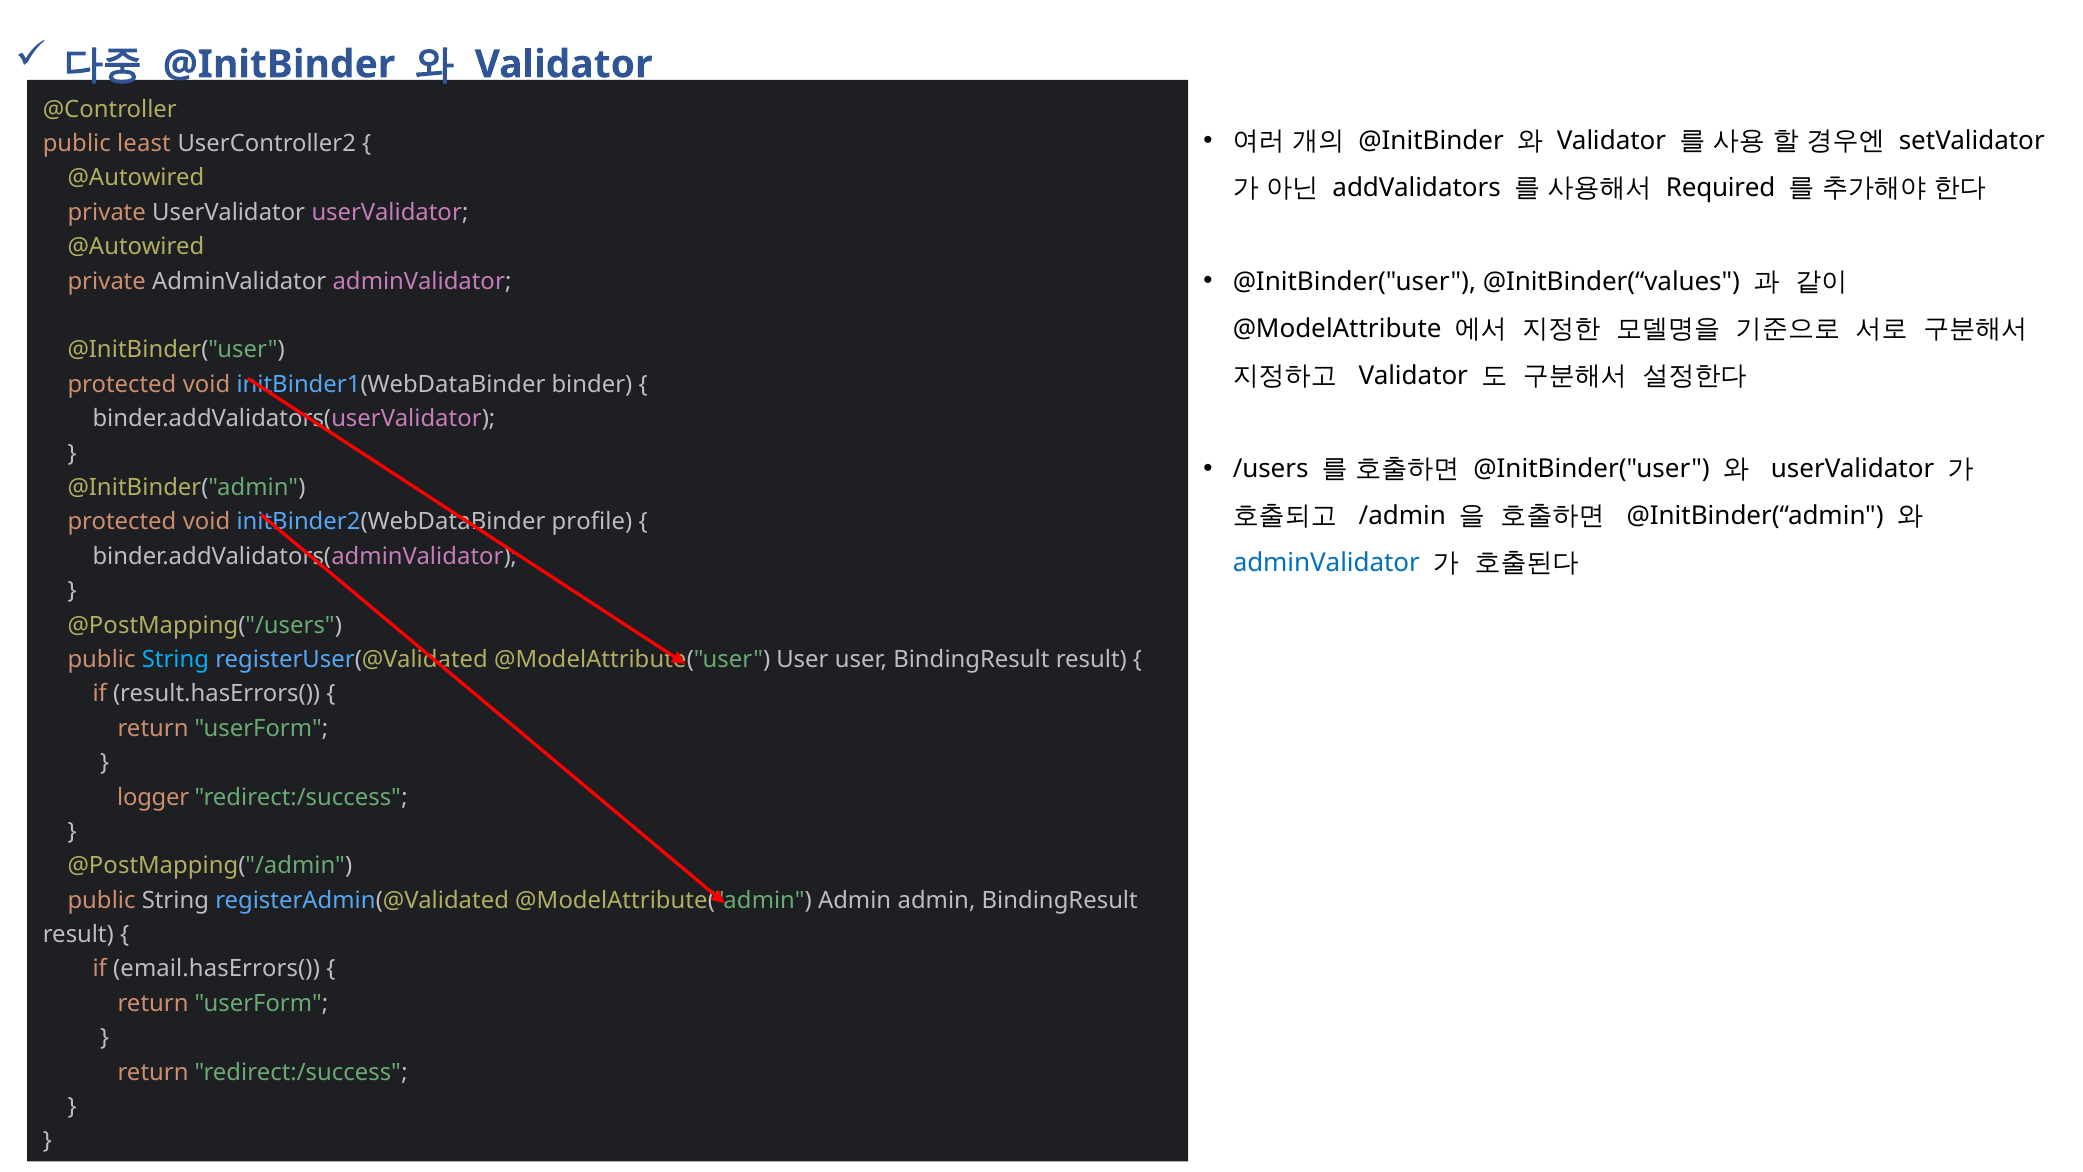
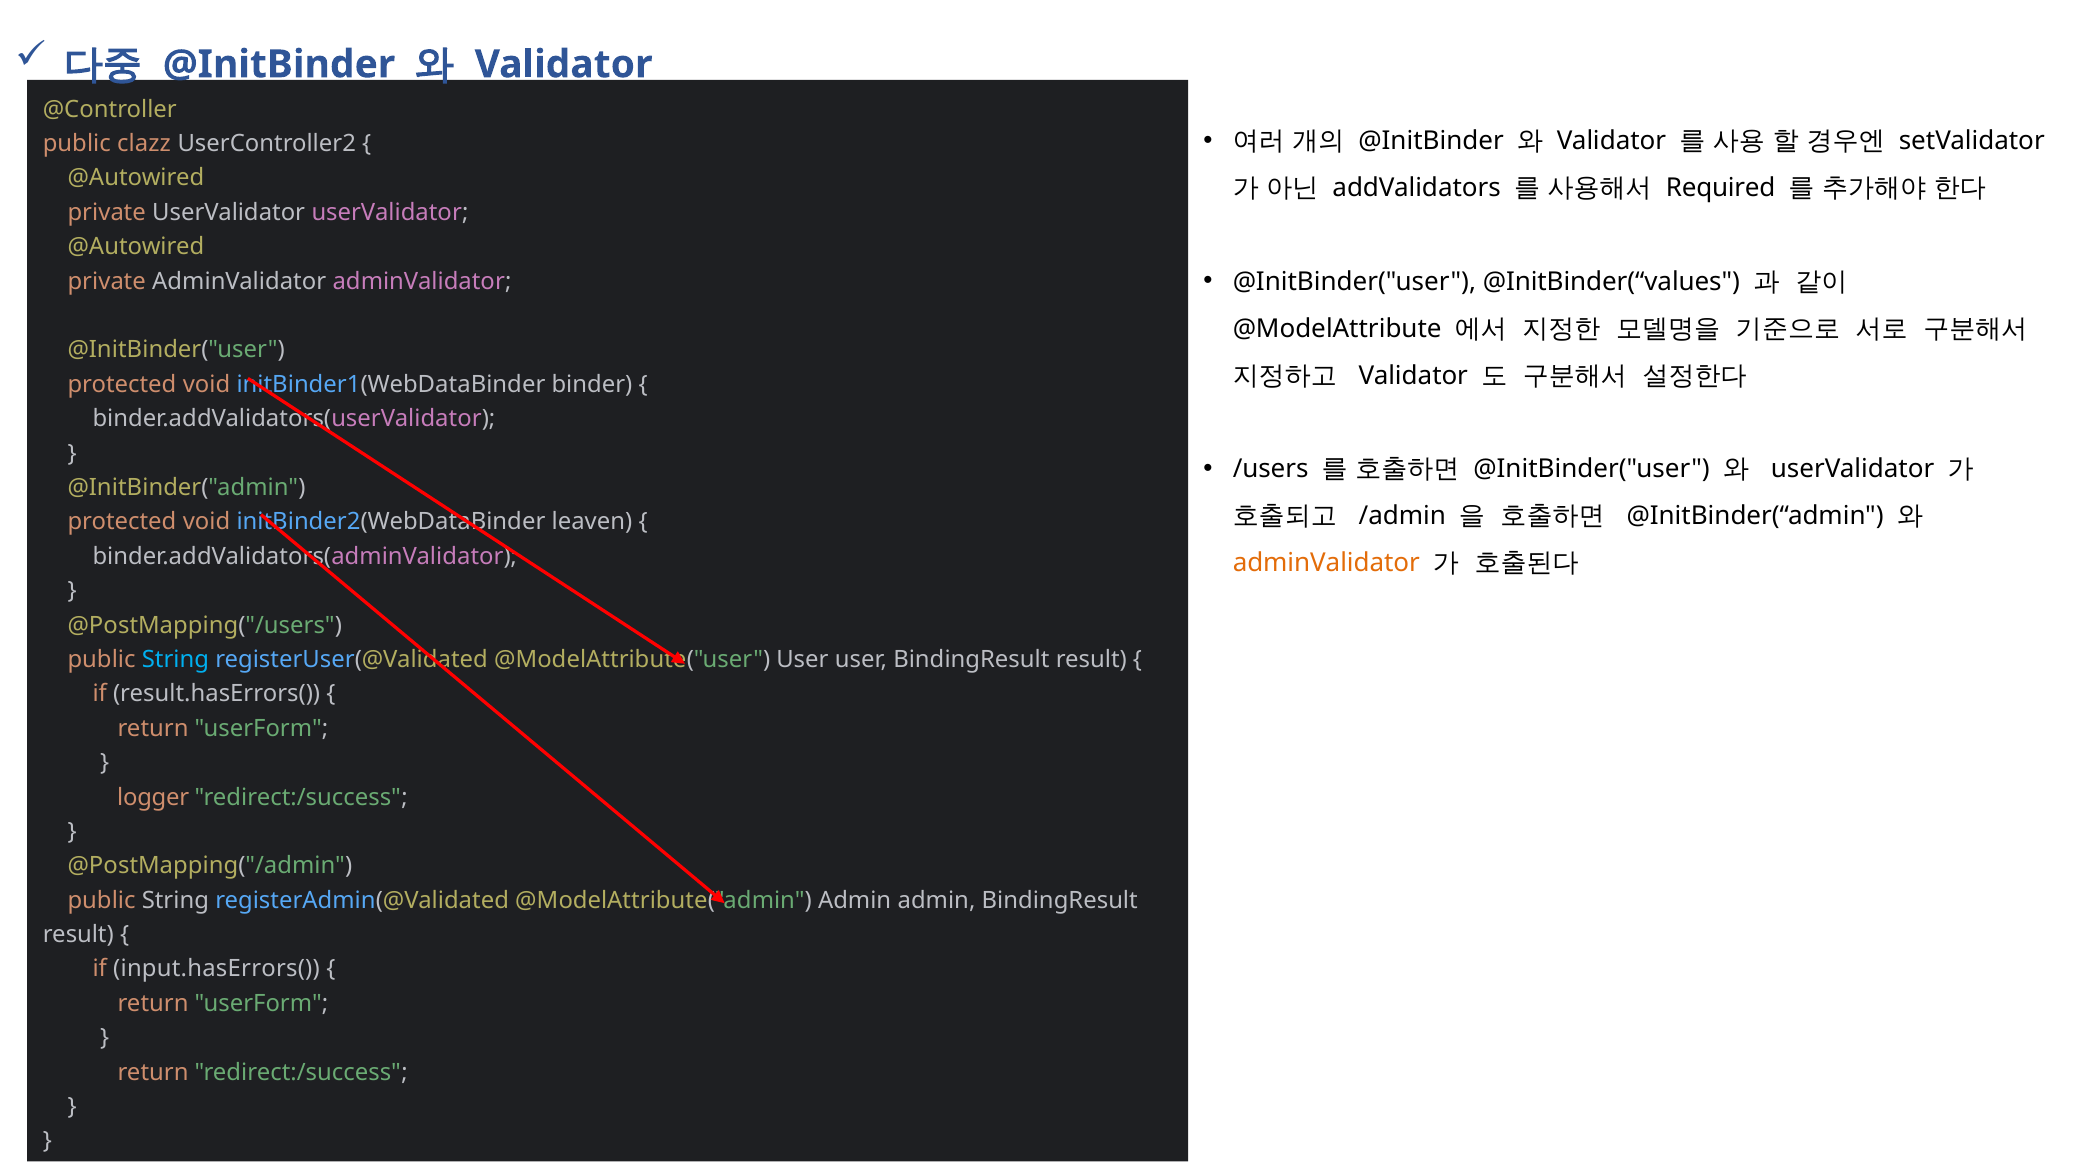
least: least -> clazz (144, 144)
profile: profile -> leaven (592, 522)
adminValidator colour: blue -> orange (1326, 563)
email.hasErrors(: email.hasErrors( -> input.hasErrors( (216, 969)
